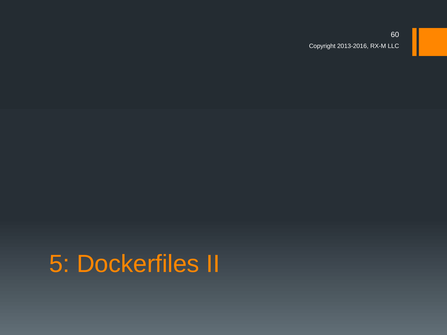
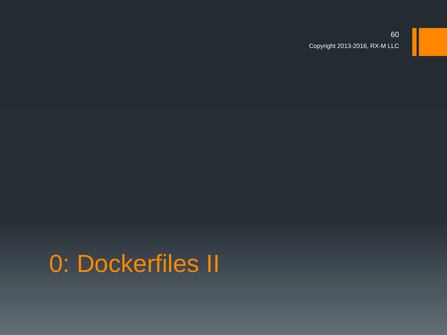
5: 5 -> 0 (60, 264)
